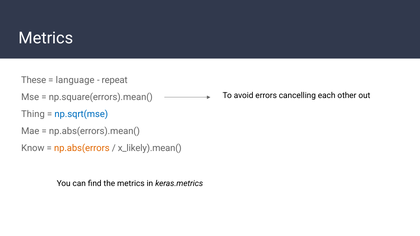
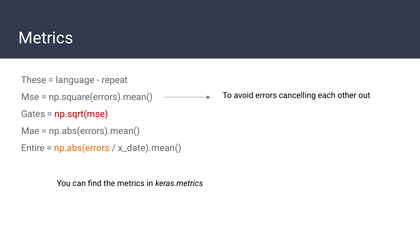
Thing: Thing -> Gates (33, 114)
np.sqrt(mse colour: blue -> red (81, 114)
Know: Know -> Entire (33, 148)
x_likely).mean(: x_likely).mean( -> x_date).mean( (150, 148)
